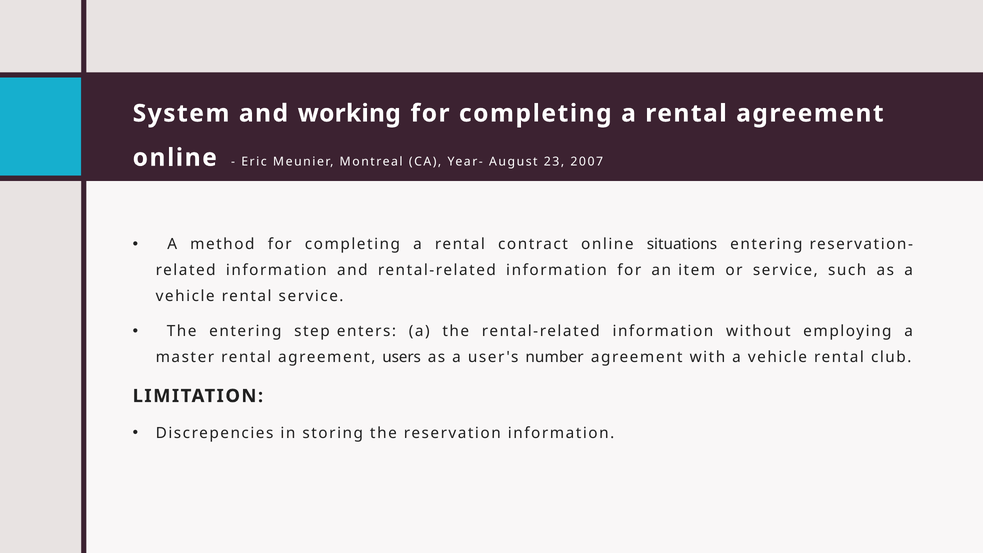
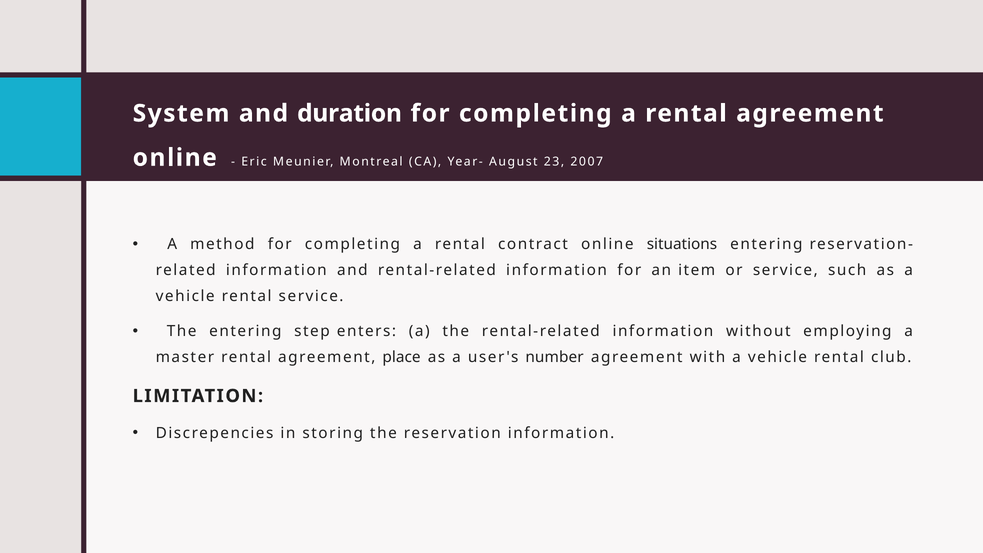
working: working -> duration (350, 113)
users: users -> place (402, 357)
